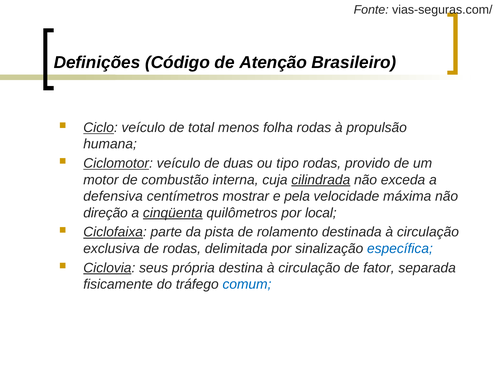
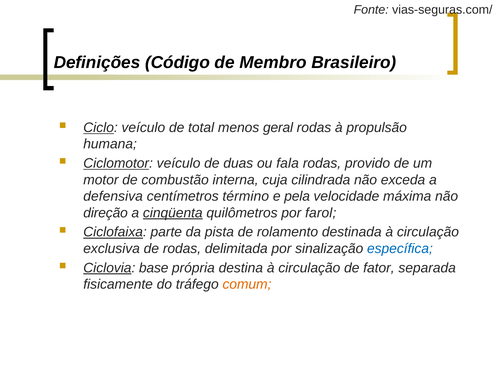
Atenção: Atenção -> Membro (273, 62)
folha: folha -> geral (278, 128)
tipo: tipo -> fala (288, 163)
cilindrada underline: present -> none (321, 180)
mostrar: mostrar -> término (246, 196)
local: local -> farol (321, 213)
seus: seus -> base (154, 268)
comum colour: blue -> orange (247, 285)
